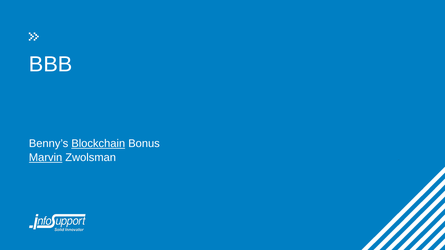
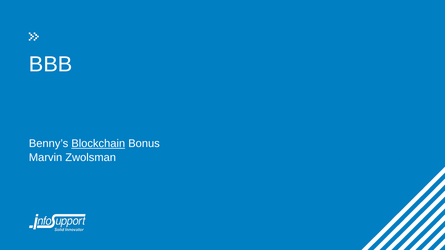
Marvin underline: present -> none (46, 158)
